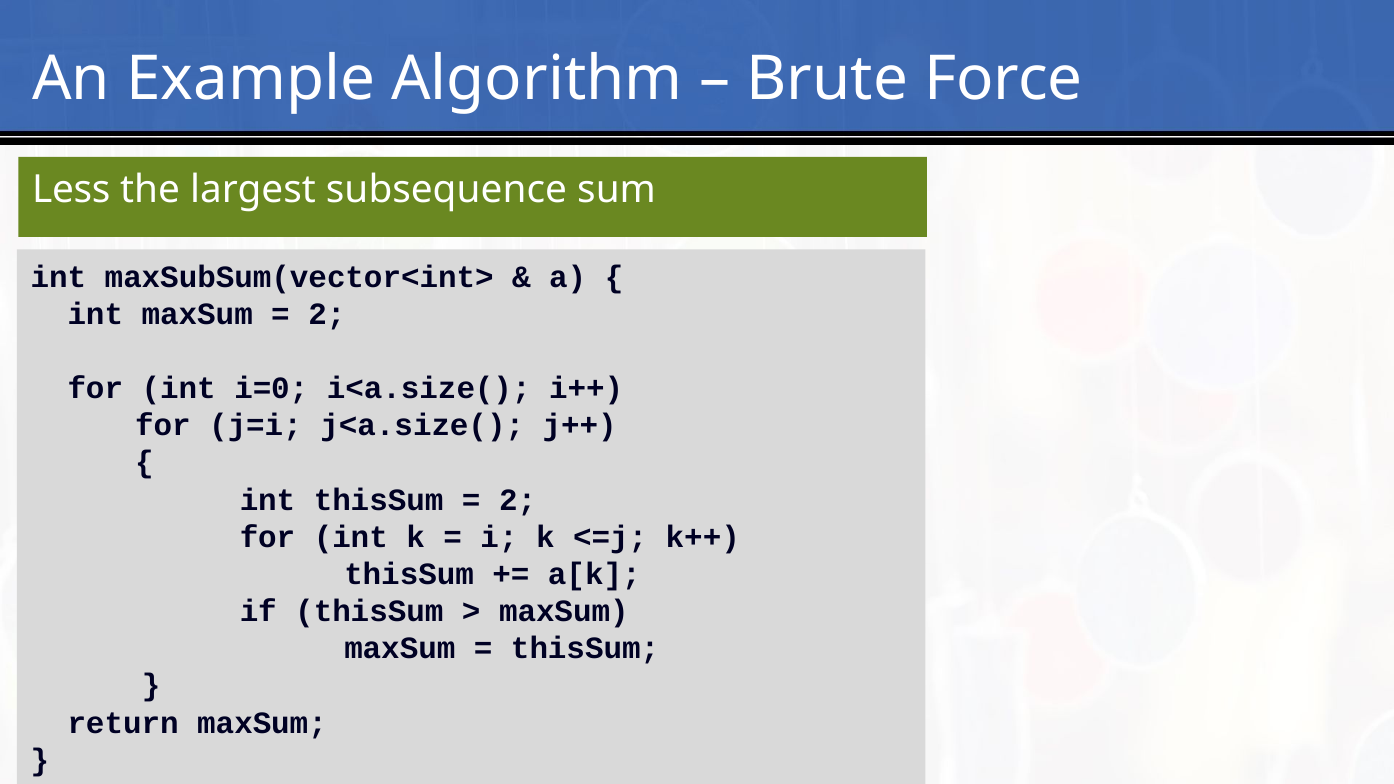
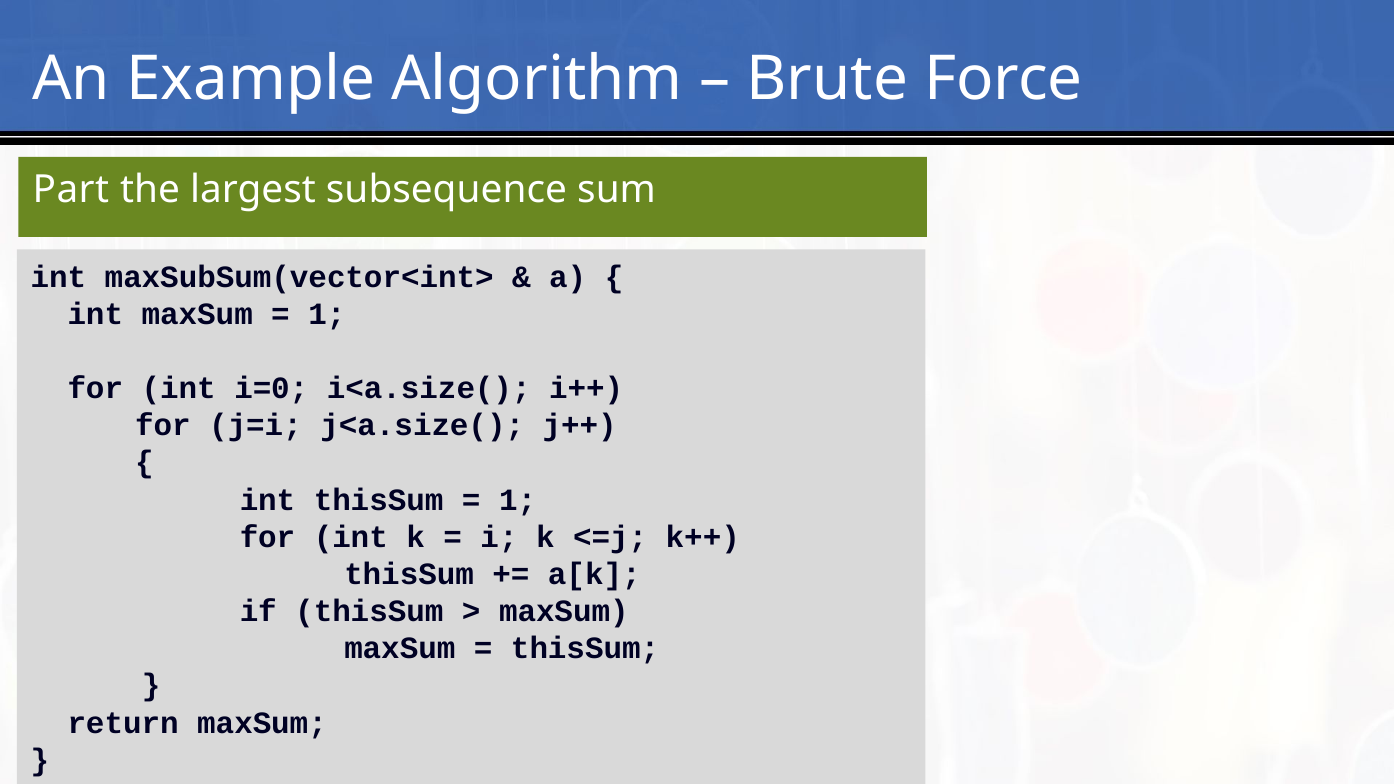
Less: Less -> Part (71, 190)
2: 2 -> 1 (327, 314)
2: 2 -> 1 (518, 500)
